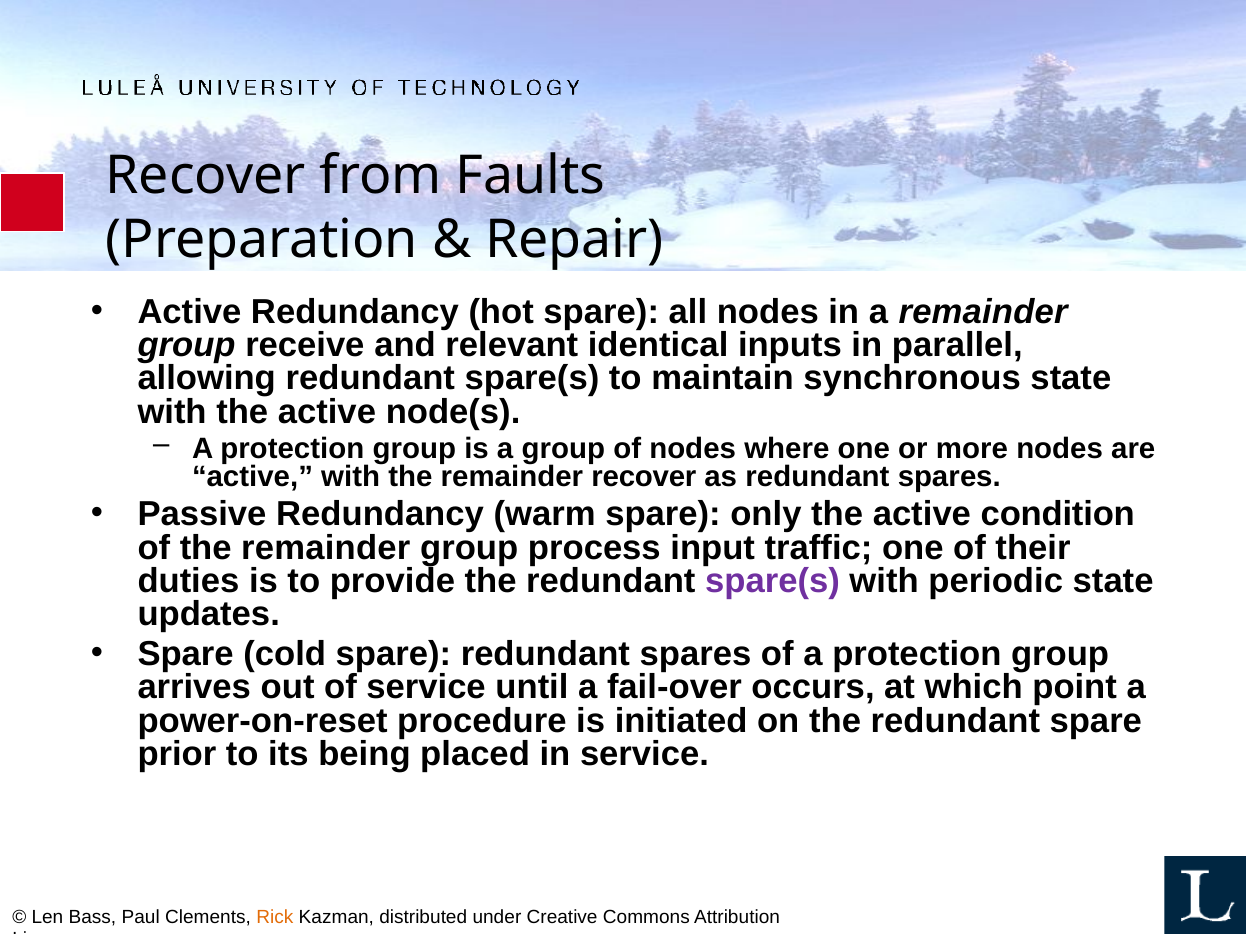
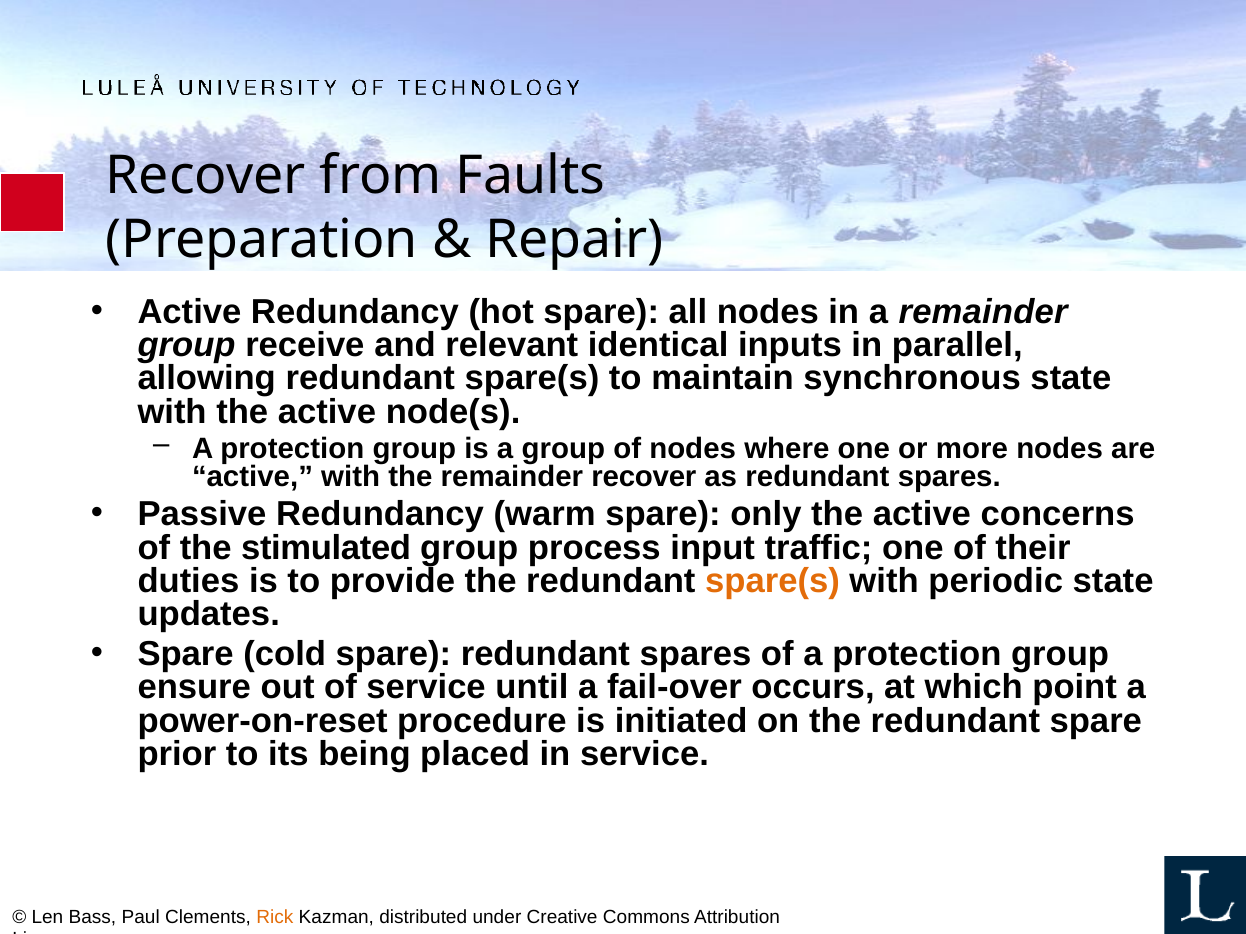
condition: condition -> concerns (1058, 515)
of the remainder: remainder -> stimulated (326, 548)
spare(s colour: purple -> orange (773, 581)
arrives: arrives -> ensure (194, 688)
